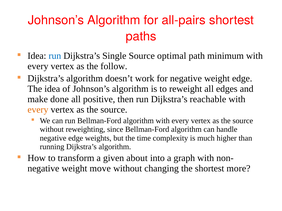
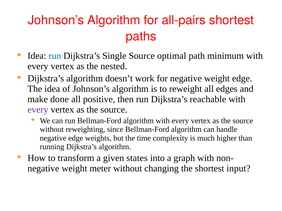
follow: follow -> nested (114, 66)
every colour: orange -> purple (38, 110)
about: about -> states (137, 158)
move: move -> meter (100, 169)
more: more -> input (238, 169)
